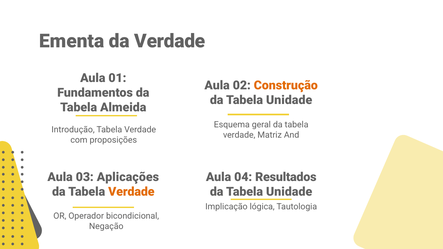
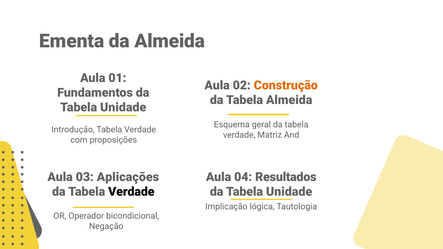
da Verdade: Verdade -> Almeida (170, 41)
Unidade: Unidade -> Almeida (289, 100)
Almeida: Almeida -> Unidade (123, 108)
Verdade colour: orange -> black (131, 192)
